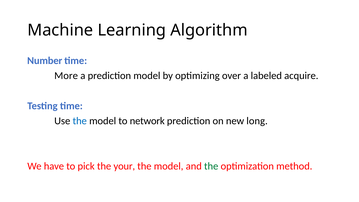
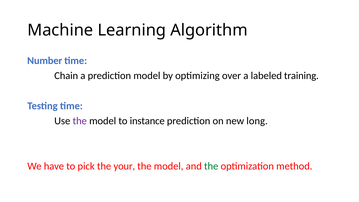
More: More -> Chain (66, 76)
acquire: acquire -> training (301, 76)
the colour: blue -> purple (80, 121)
network: network -> instance (147, 121)
